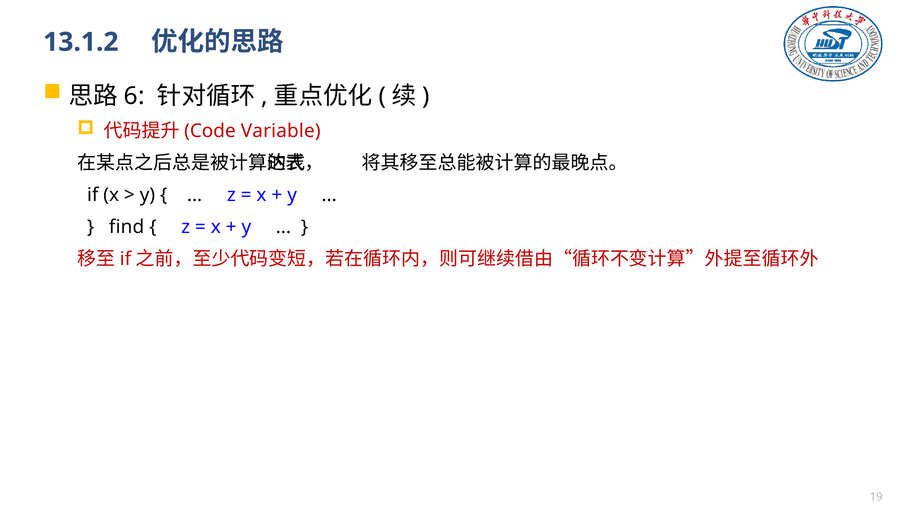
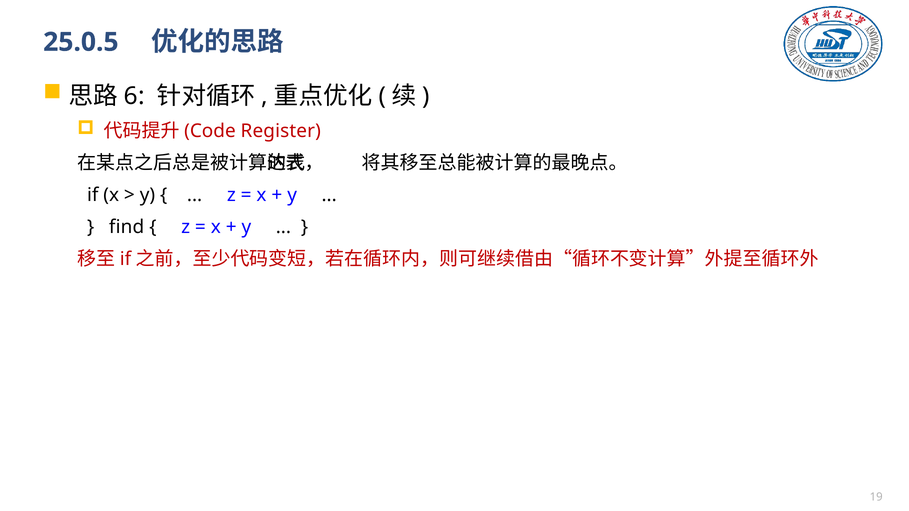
13.1.2: 13.1.2 -> 25.0.5 (81, 42)
Variable: Variable -> Register (281, 131)
